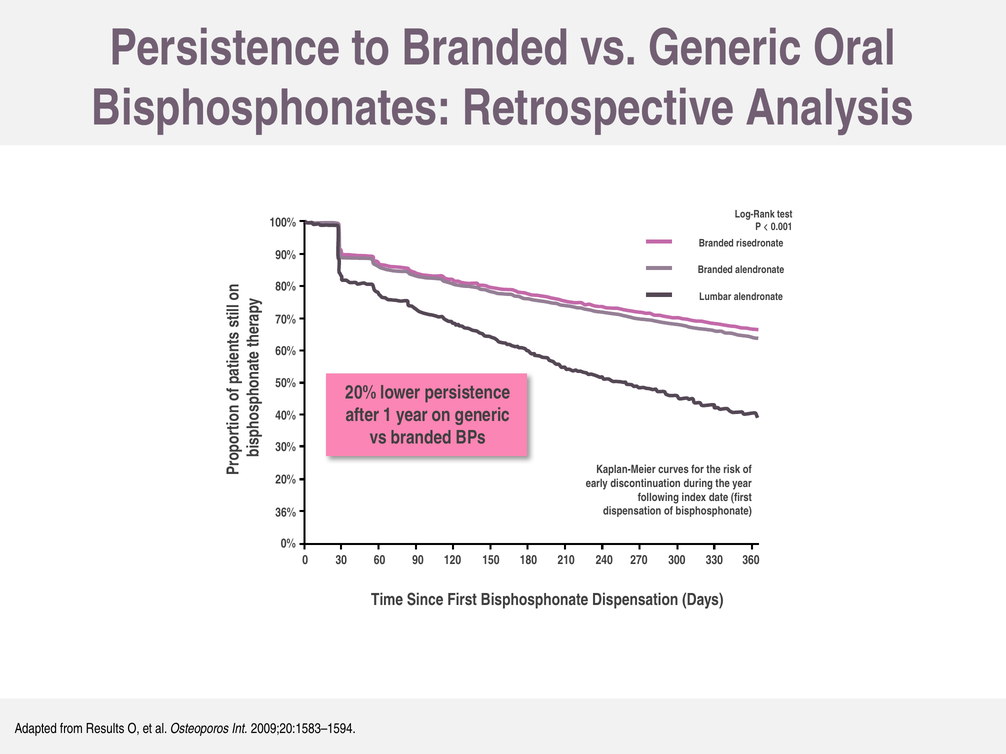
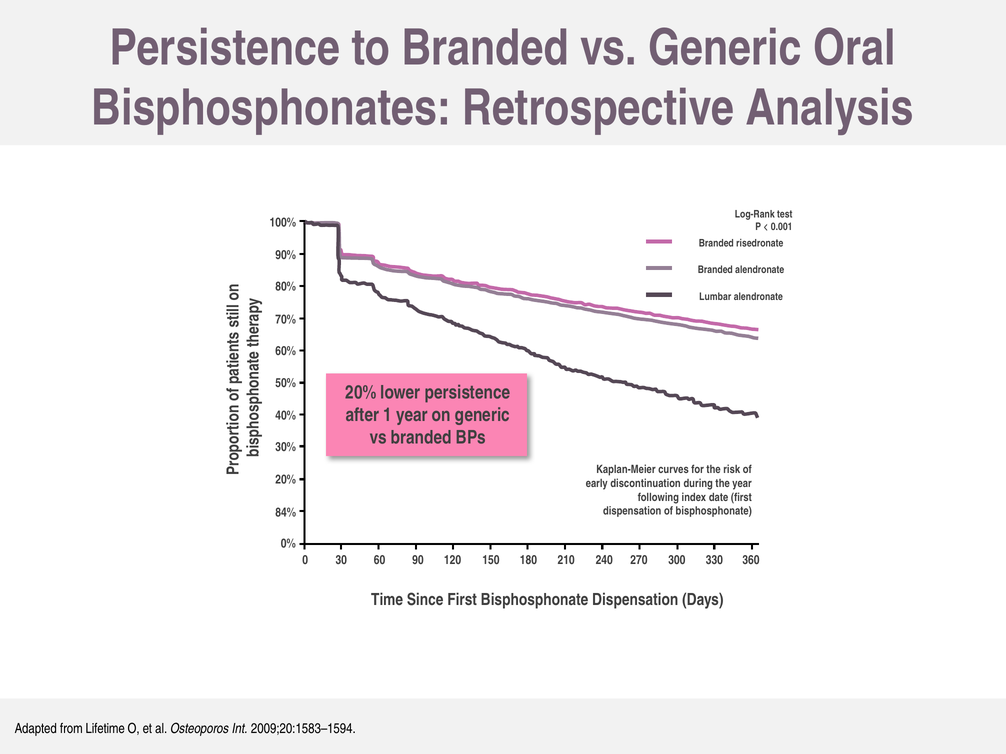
36%: 36% -> 84% (286, 513)
Results: Results -> Lifetime (105, 729)
